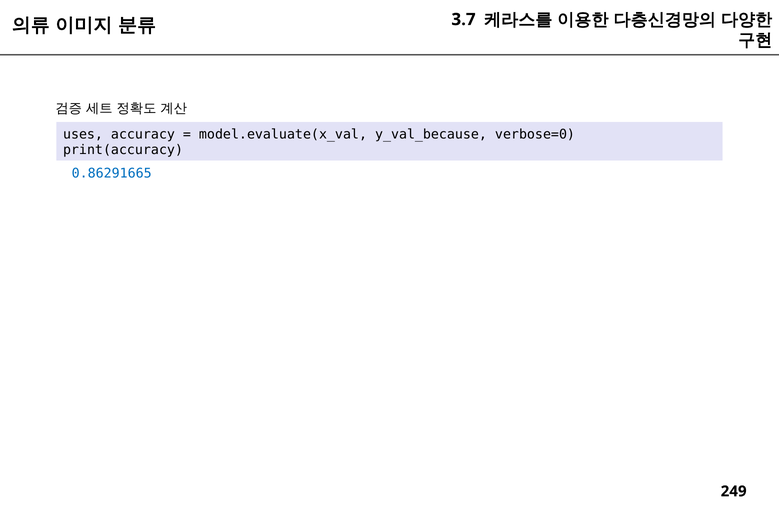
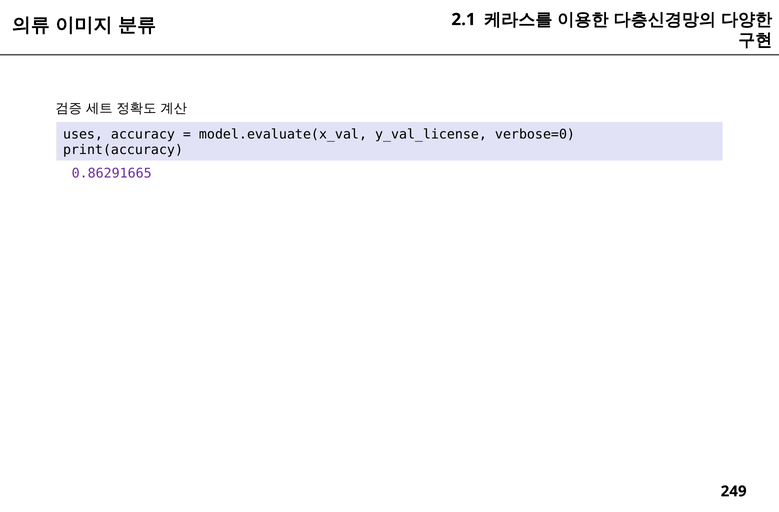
3.7: 3.7 -> 2.1 (464, 19)
y_val_because: y_val_because -> y_val_license (431, 134)
0.86291665 colour: blue -> purple (112, 173)
